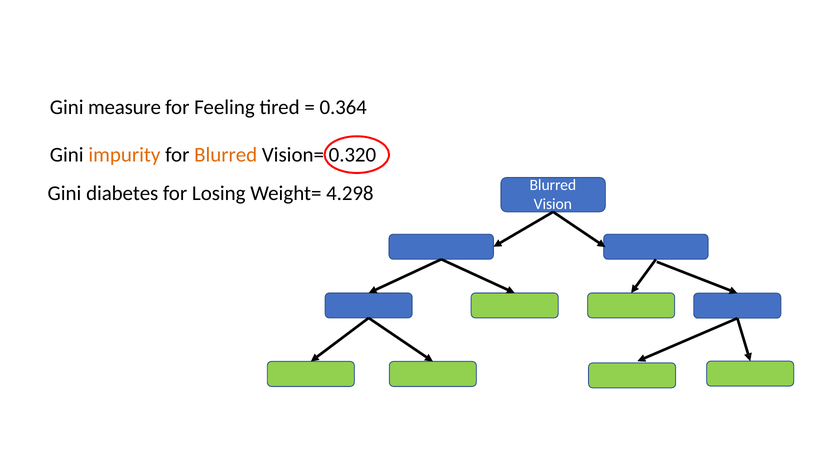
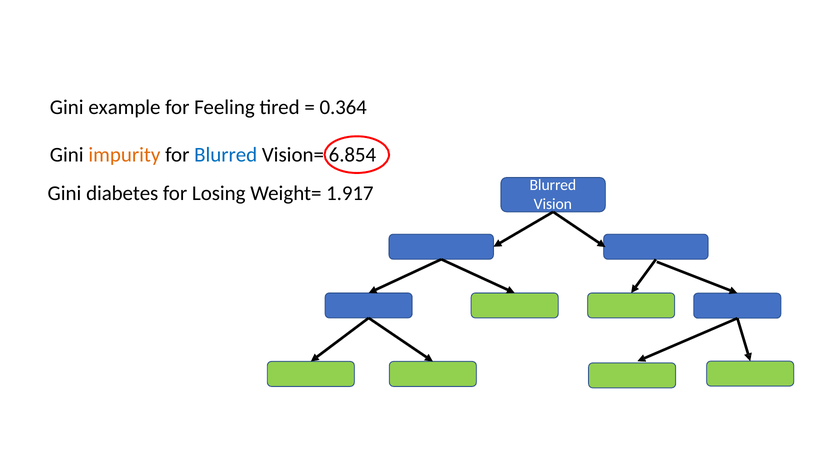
measure: measure -> example (124, 107)
Blurred colour: orange -> blue (226, 154)
0.320: 0.320 -> 6.854 (352, 154)
4.298: 4.298 -> 1.917 (350, 193)
